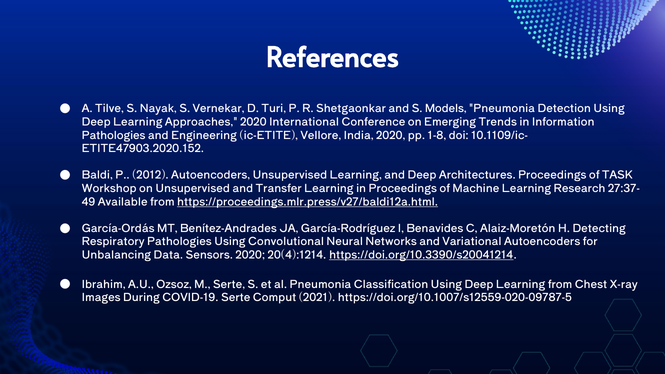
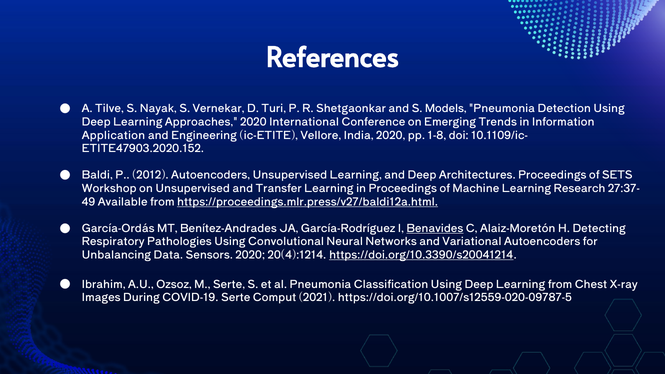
Pathologies: Pathologies -> Application (113, 135)
TASK: TASK -> SETS (617, 175)
Benavides underline: none -> present (435, 229)
